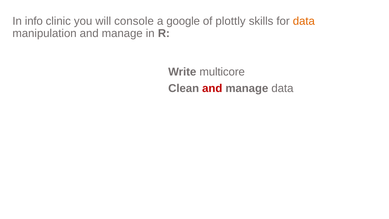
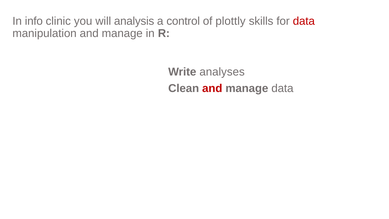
console: console -> analysis (134, 21)
google: google -> control (183, 21)
data colour: orange -> red (304, 21)
multicore: multicore -> analyses (222, 72)
